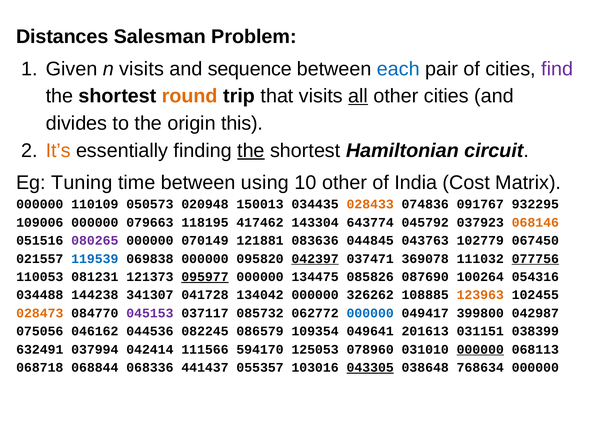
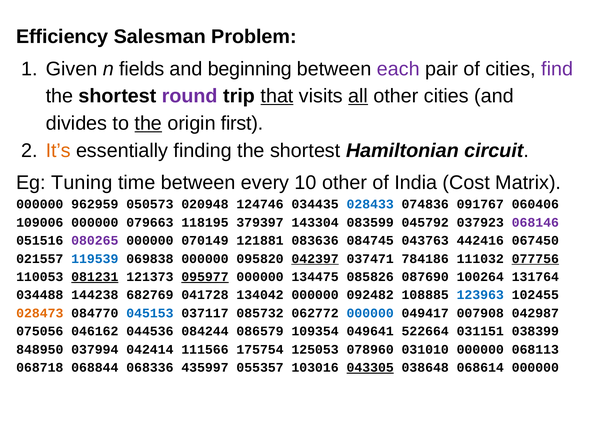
Distances: Distances -> Efficiency (62, 37)
n visits: visits -> fields (142, 69)
sequence: sequence -> beginning (250, 69)
each colour: blue -> purple (398, 69)
round colour: orange -> purple (190, 96)
that underline: none -> present (277, 96)
the underline: none -> present (148, 123)
this: this -> first (242, 123)
the underline: present -> none (251, 151)
using: using -> every (265, 183)
110109: 110109 -> 962959 (95, 204)
150013: 150013 -> 124746 (260, 204)
028433 colour: orange -> blue (370, 204)
932295: 932295 -> 060406 (535, 204)
417462: 417462 -> 379397 (260, 222)
643774: 643774 -> 083599 (370, 222)
068146 colour: orange -> purple (535, 222)
044845: 044845 -> 084745 (370, 241)
102779: 102779 -> 442416 (480, 241)
369078: 369078 -> 784186 (425, 259)
081231 underline: none -> present (95, 277)
054316: 054316 -> 131764 (535, 277)
341307: 341307 -> 682769 (150, 295)
326262: 326262 -> 092482 (370, 295)
123963 colour: orange -> blue (480, 295)
045153 colour: purple -> blue (150, 313)
399800: 399800 -> 007908 (480, 313)
082245: 082245 -> 084244 (205, 331)
201613: 201613 -> 522664 (425, 331)
632491: 632491 -> 848950 (40, 349)
594170: 594170 -> 175754 (260, 349)
000000 underline: present -> none (480, 349)
441437: 441437 -> 435997 (205, 367)
768634: 768634 -> 068614 (480, 367)
